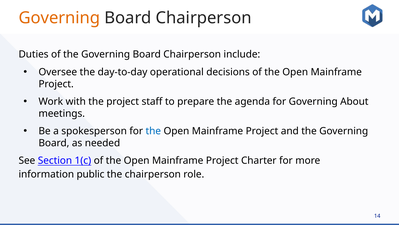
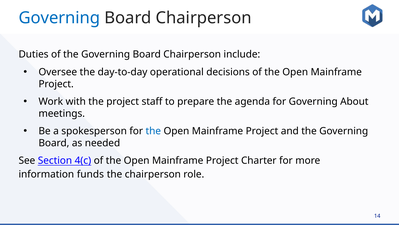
Governing colour: orange -> blue (59, 18)
1(c: 1(c -> 4(c (83, 160)
public: public -> funds (90, 174)
